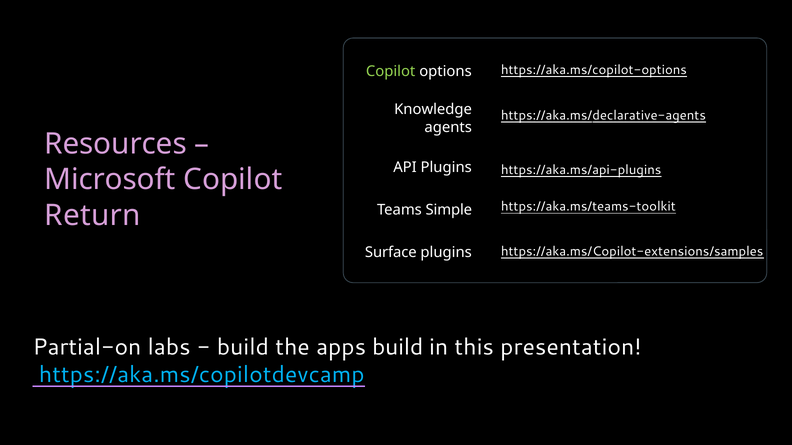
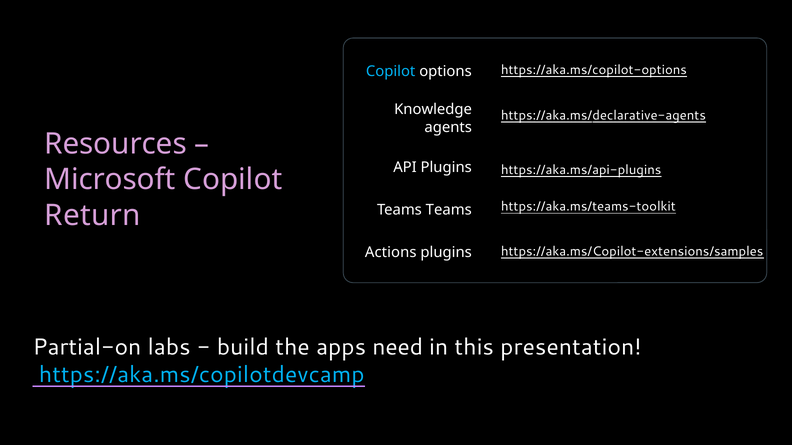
Copilot colour: light green -> light blue (391, 72)
Teams Simple: Simple -> Teams (449, 210)
Surface: Surface -> Actions (391, 253)
apps build: build -> need (398, 347)
